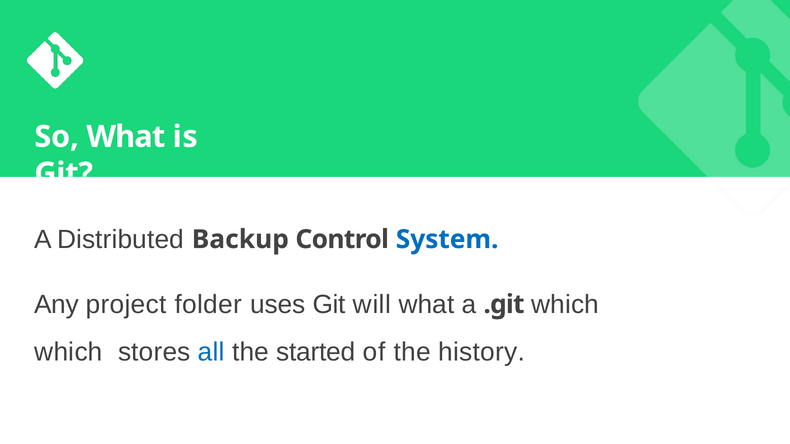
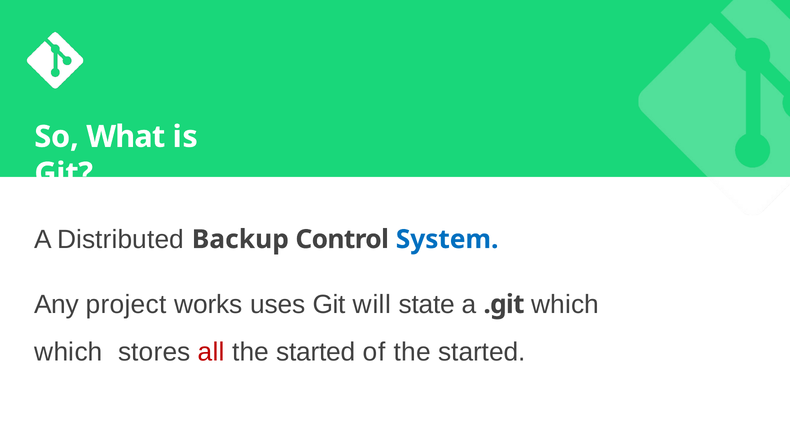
folder: folder -> works (208, 305)
will what: what -> state (427, 305)
all colour: blue -> red (211, 352)
of the history: history -> started (482, 352)
